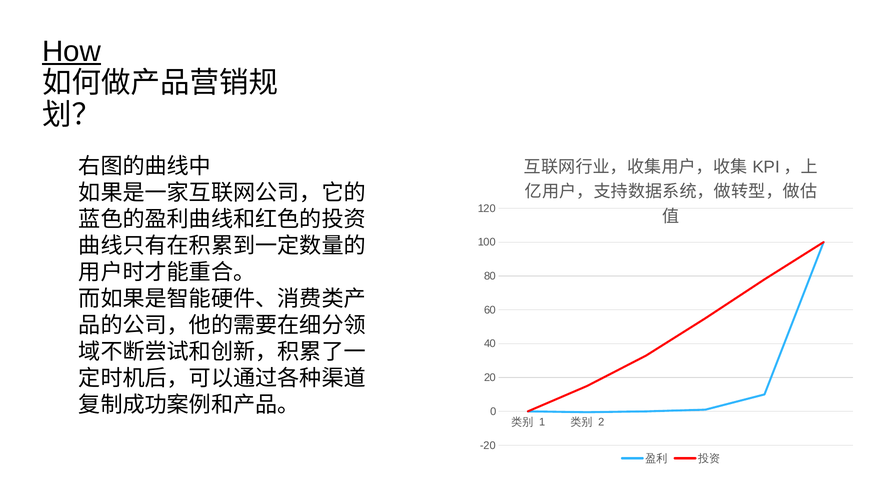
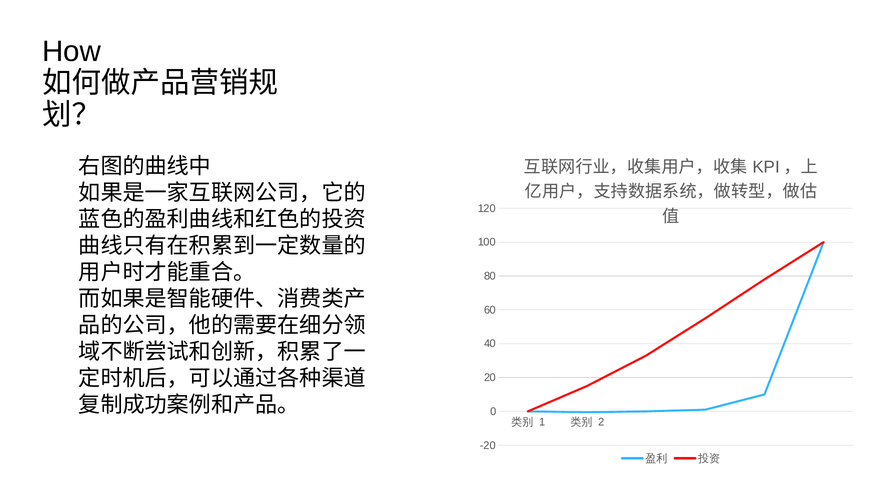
How underline: present -> none (72, 51)
